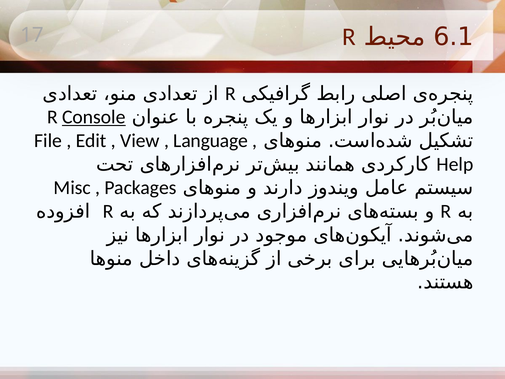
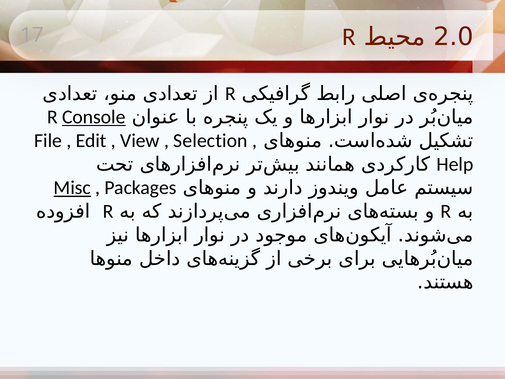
6.1: 6.1 -> 2.0 (453, 37)
Language: Language -> Selection (210, 141)
Misc underline: none -> present (72, 188)
